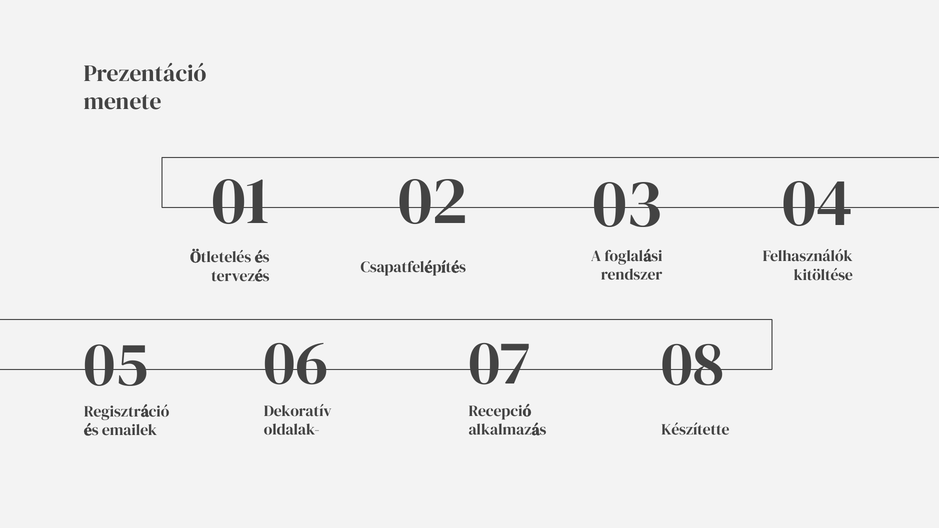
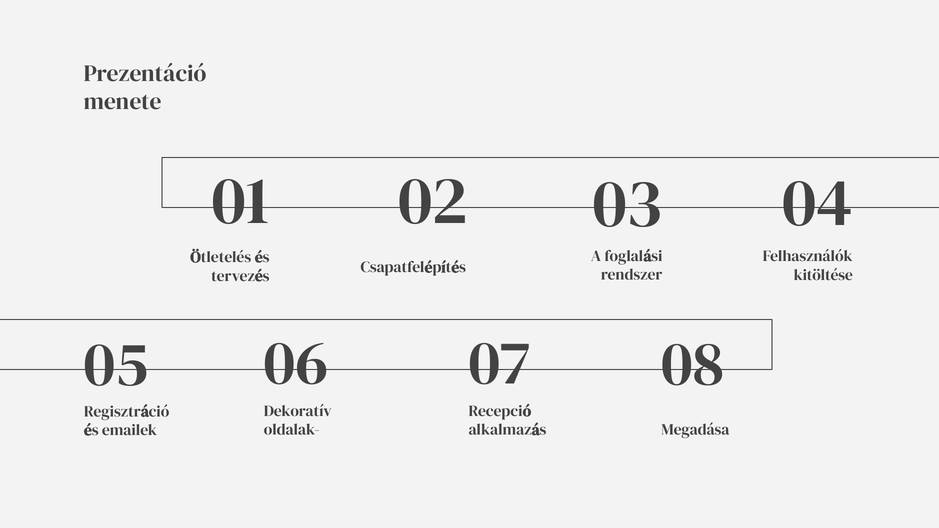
Készítette: Készítette -> Megadása (695, 430)
